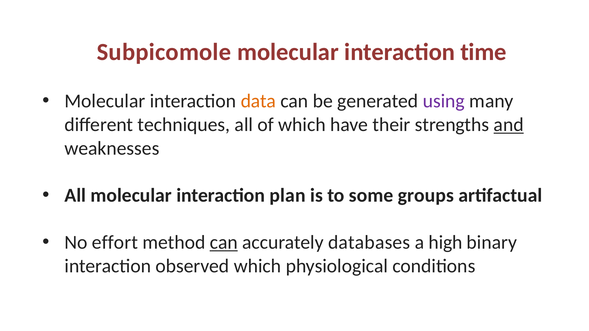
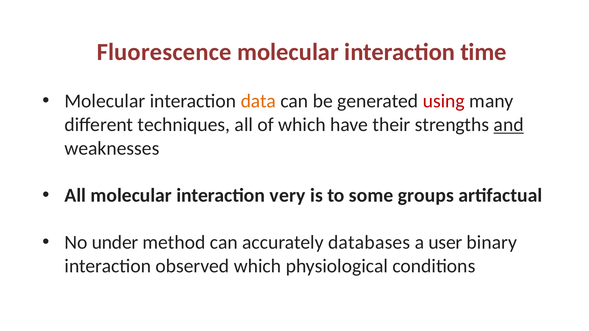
Subpicomole: Subpicomole -> Fluorescence (164, 52)
using colour: purple -> red (444, 101)
plan: plan -> very (288, 196)
effort: effort -> under (115, 243)
can underline: present -> none (224, 243)
high: high -> user (445, 243)
